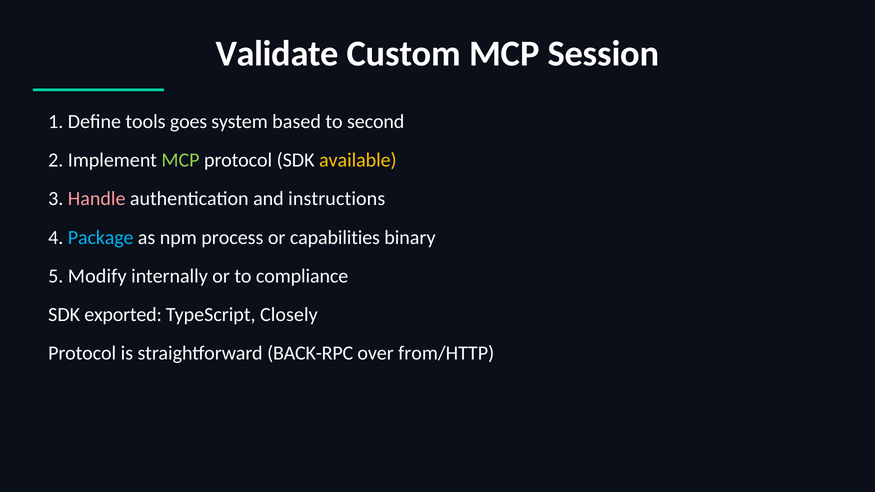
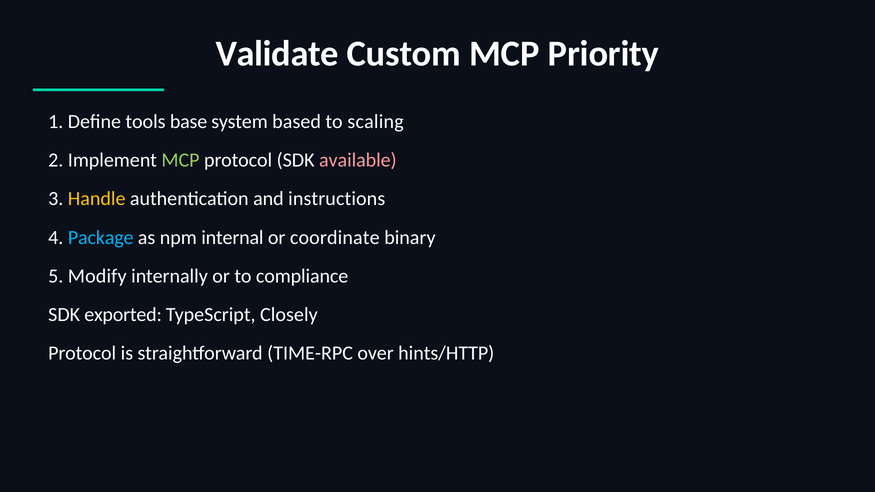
Session: Session -> Priority (603, 54)
goes: goes -> base (189, 122)
second: second -> scaling (376, 122)
available colour: yellow -> pink (358, 160)
Handle colour: pink -> yellow (97, 199)
process: process -> internal (232, 238)
capabilities: capabilities -> coordinate (335, 238)
BACK-RPC: BACK-RPC -> TIME-RPC (310, 353)
from/HTTP: from/HTTP -> hints/HTTP (446, 353)
